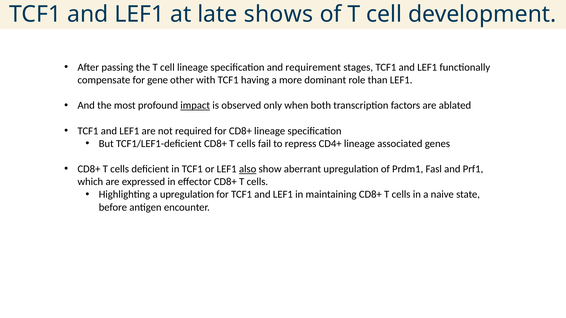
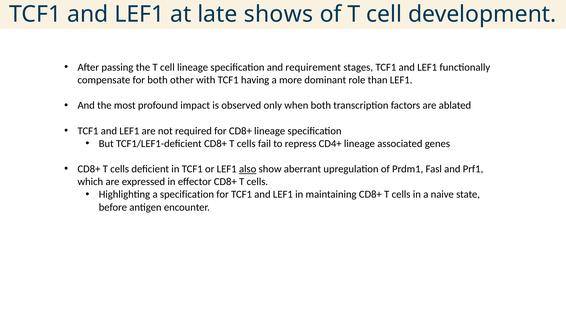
for gene: gene -> both (158, 80)
impact underline: present -> none (195, 106)
a upregulation: upregulation -> specification (187, 195)
